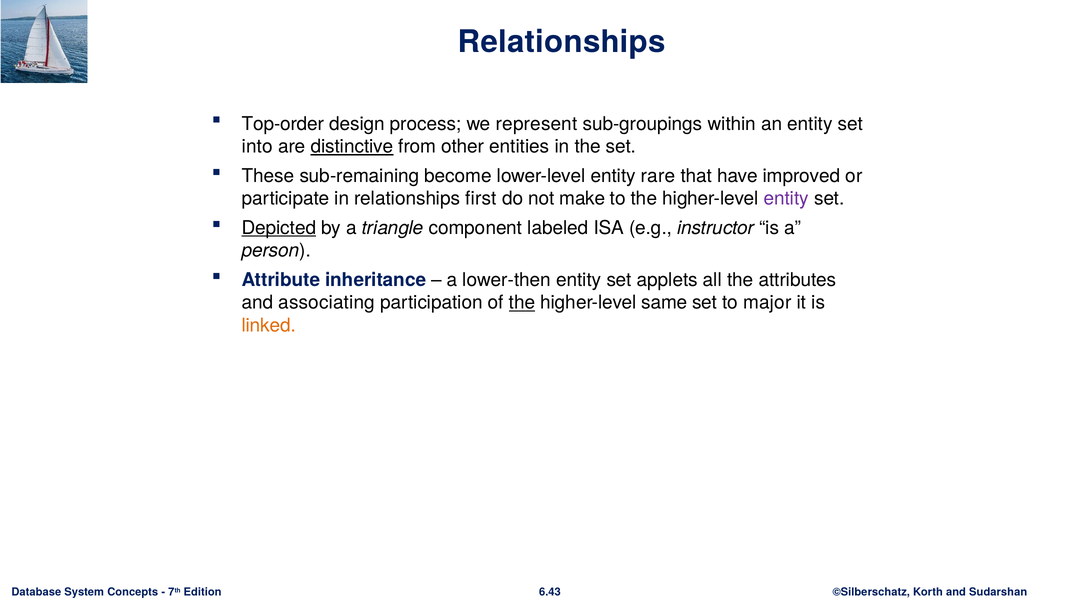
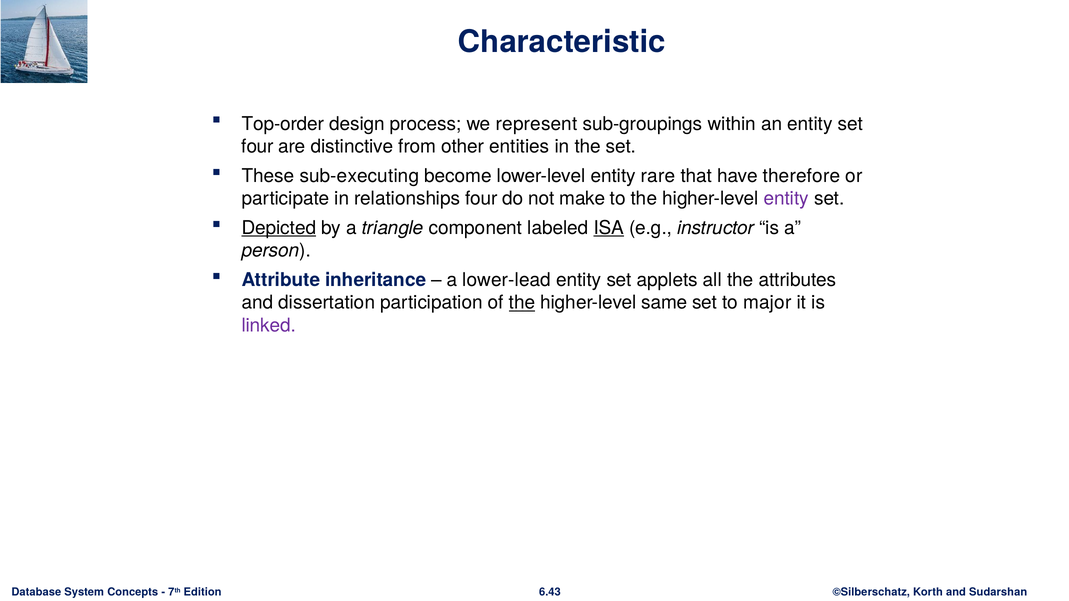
Relationships: Relationships -> Characteristic (562, 42)
into: into -> four (258, 147)
distinctive underline: present -> none (352, 147)
sub-remaining: sub-remaining -> sub-executing (359, 176)
improved: improved -> therefore (801, 176)
relationships first: first -> four (481, 199)
ISA underline: none -> present (609, 228)
lower-then: lower-then -> lower-lead (507, 280)
associating: associating -> dissertation (327, 303)
linked colour: orange -> purple (269, 326)
